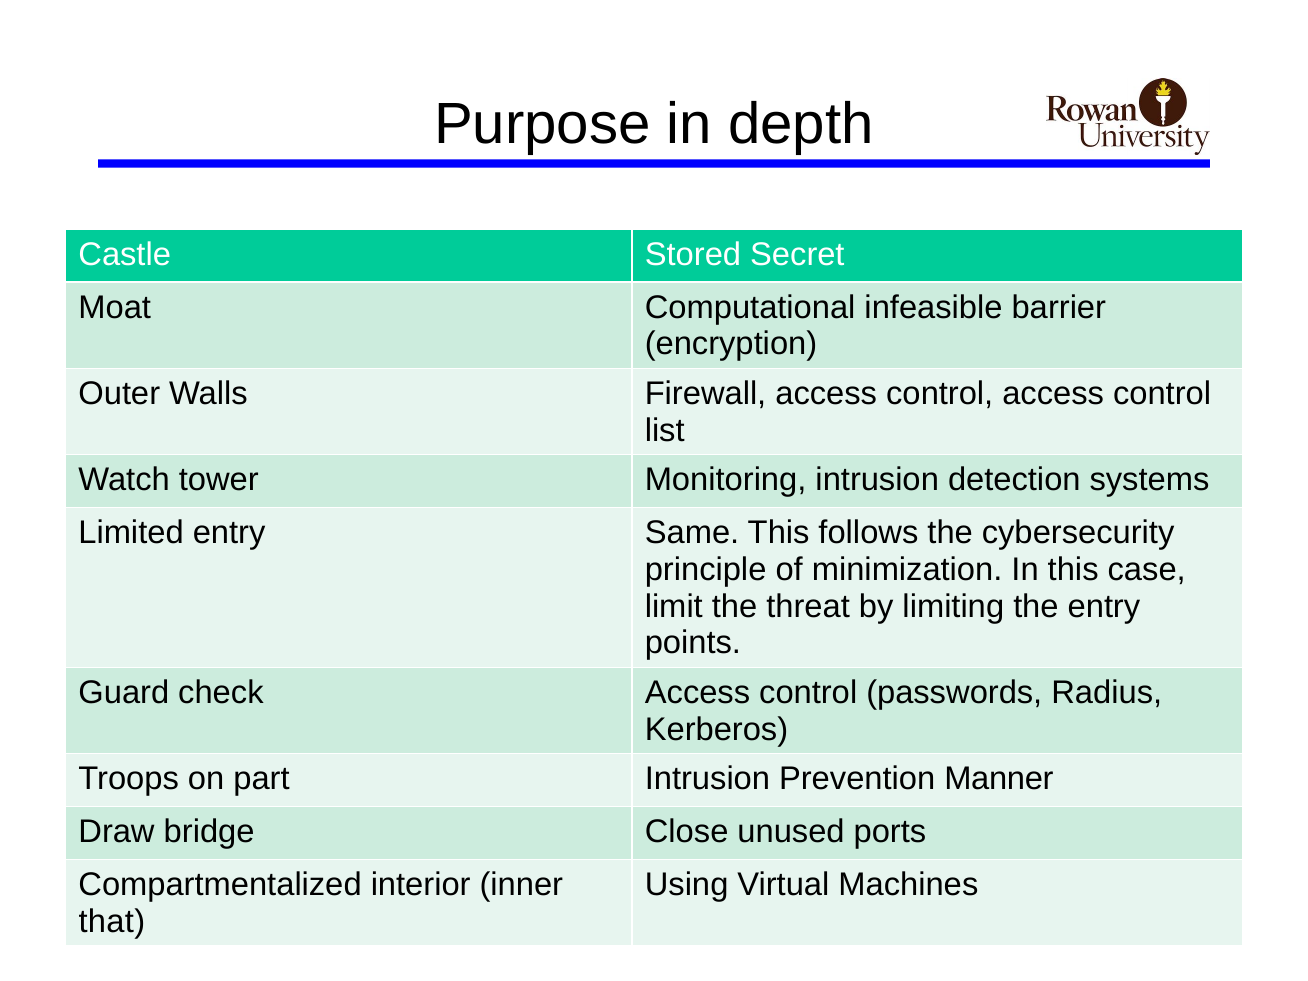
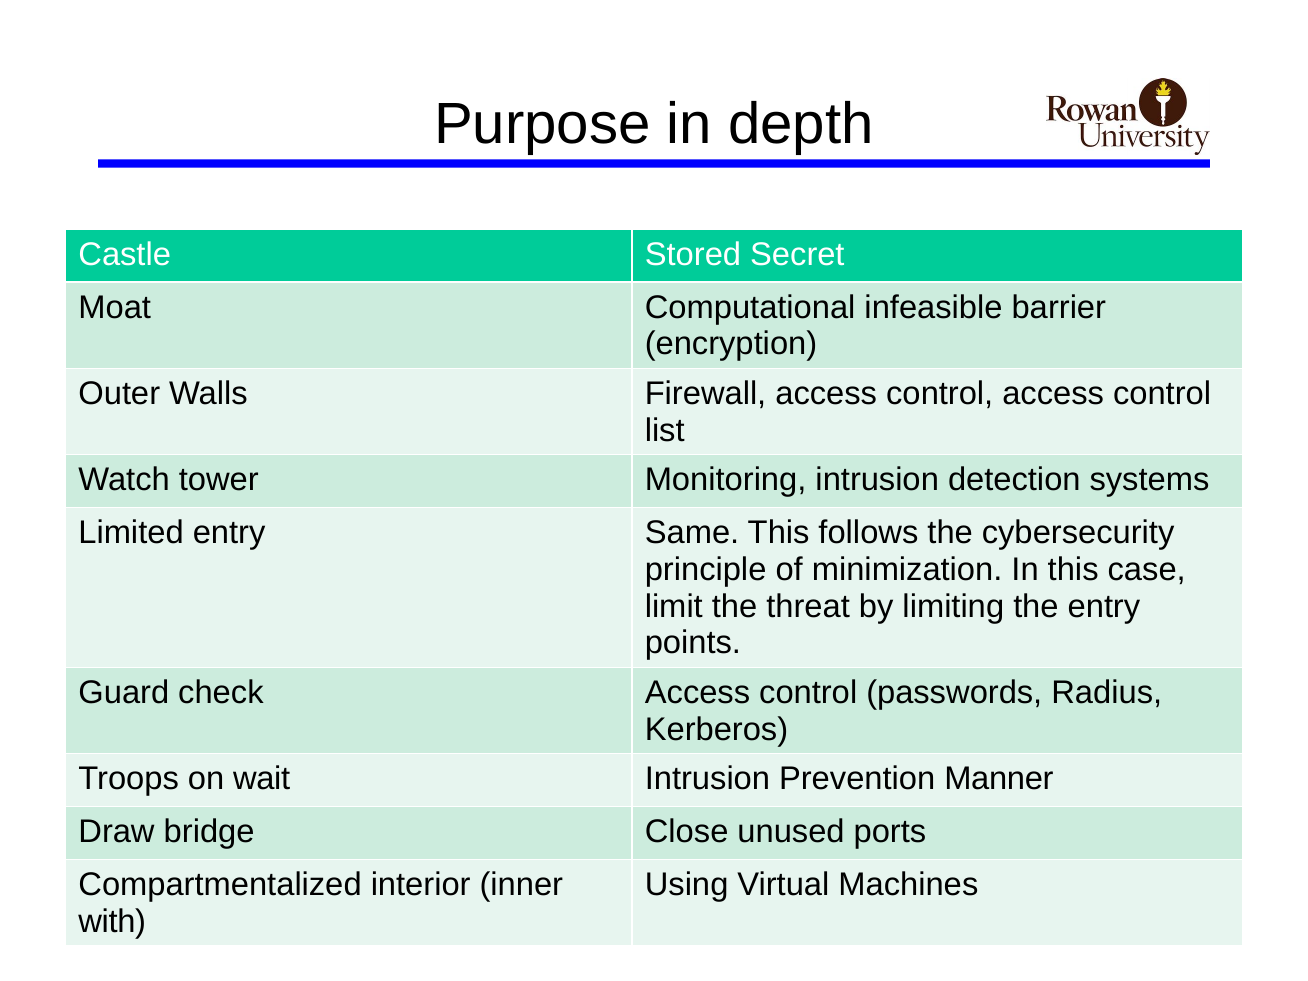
part: part -> wait (262, 779)
that: that -> with (112, 922)
